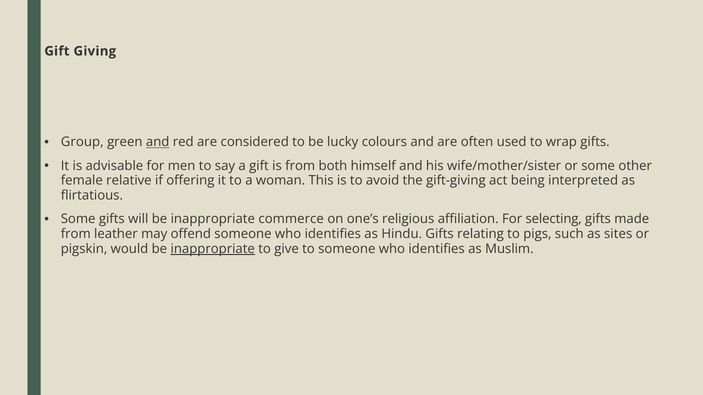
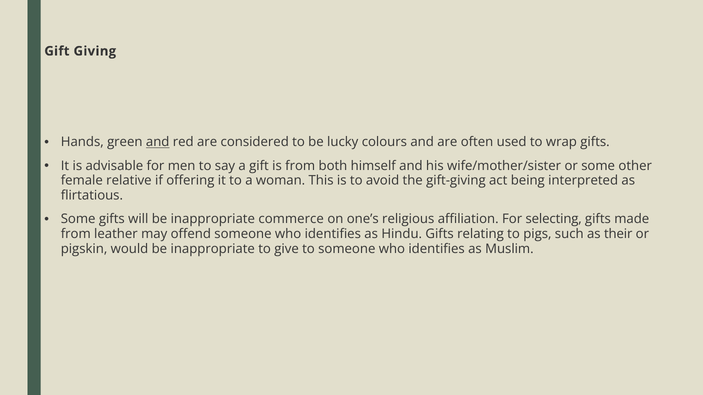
Group: Group -> Hands (82, 142)
sites: sites -> their (618, 234)
inappropriate underline: present -> none (213, 249)
